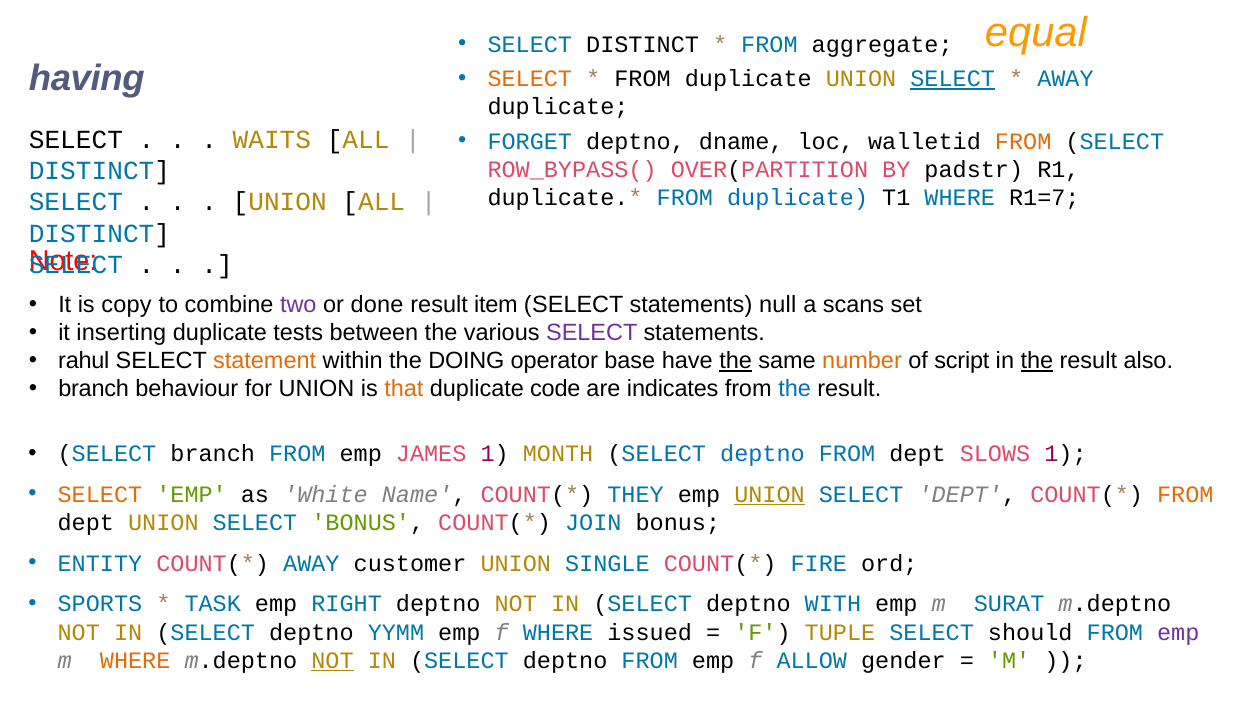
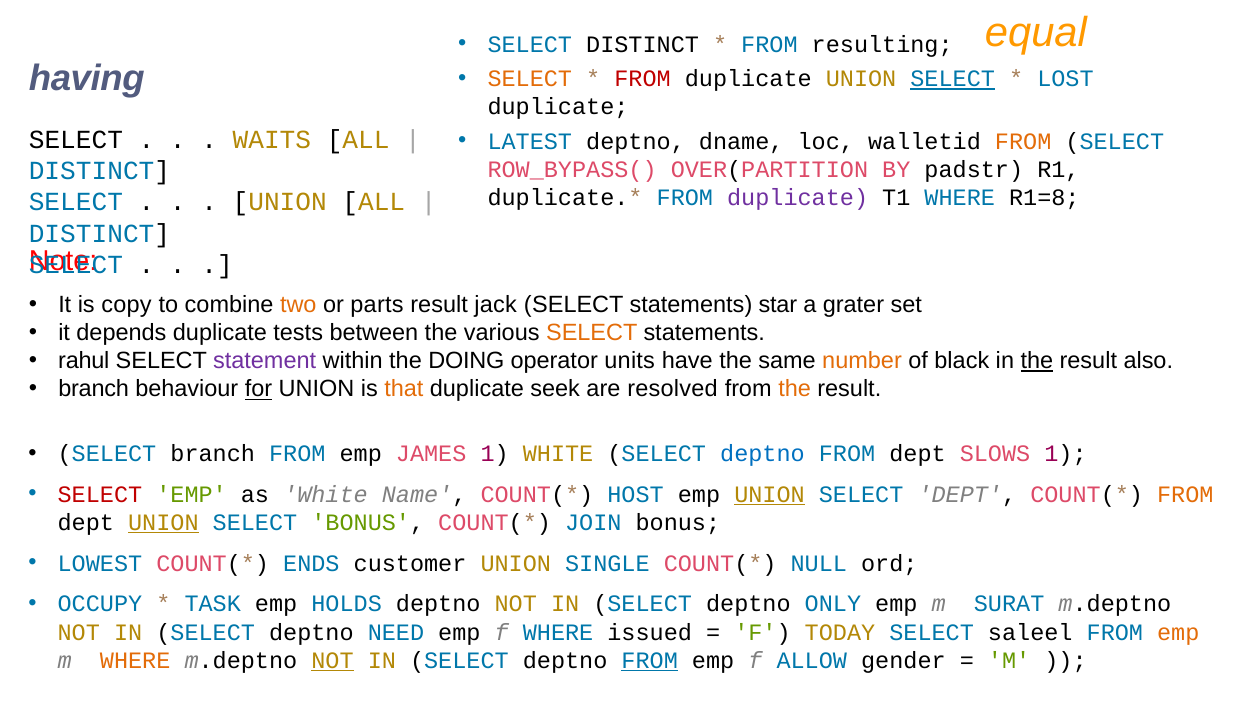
aggregate: aggregate -> resulting (882, 44)
FROM colour: black -> red (643, 79)
AWAY: AWAY -> LOST (1065, 79)
FORGET: FORGET -> LATEST (530, 141)
duplicate colour: blue -> purple (798, 198)
R1=7: R1=7 -> R1=8 (1044, 198)
two colour: purple -> orange (298, 304)
done: done -> parts (377, 304)
item: item -> jack (496, 304)
null: null -> star (778, 304)
scans: scans -> grater (853, 304)
inserting: inserting -> depends (121, 333)
SELECT colour: purple -> orange (592, 333)
statement colour: orange -> purple (265, 361)
base: base -> units (630, 361)
the underline: present -> none (736, 361)
script: script -> black (962, 361)
for underline: none -> present (258, 389)
code: code -> seek (555, 389)
indicates: indicates -> resolved (672, 389)
the colour: blue -> orange (795, 389)
1 MONTH: MONTH -> WHITE (558, 454)
SELECT colour: orange -> red (100, 494)
THEY: THEY -> HOST (636, 494)
UNION underline: none -> present (163, 522)
ENTITY: ENTITY -> LOWEST (100, 563)
AWAY: AWAY -> ENDS (311, 563)
FIRE: FIRE -> NULL (819, 563)
SPORTS: SPORTS -> OCCUPY (100, 604)
RIGHT: RIGHT -> HOLDS (347, 604)
WITH: WITH -> ONLY (833, 604)
YYMM: YYMM -> NEED (396, 632)
TUPLE: TUPLE -> TODAY (840, 632)
should: should -> saleel (1030, 632)
emp colour: purple -> orange (1178, 632)
FROM underline: none -> present (650, 660)
